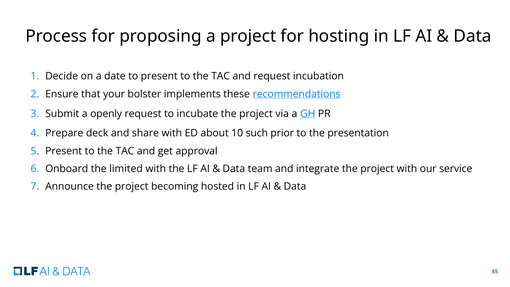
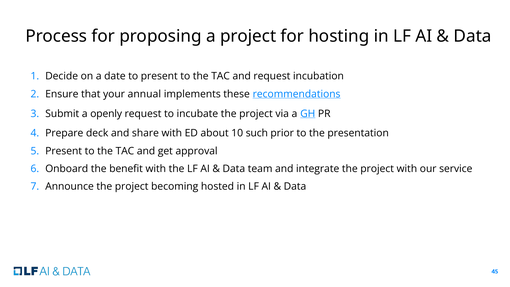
bolster: bolster -> annual (144, 94)
limited: limited -> benefit (126, 169)
